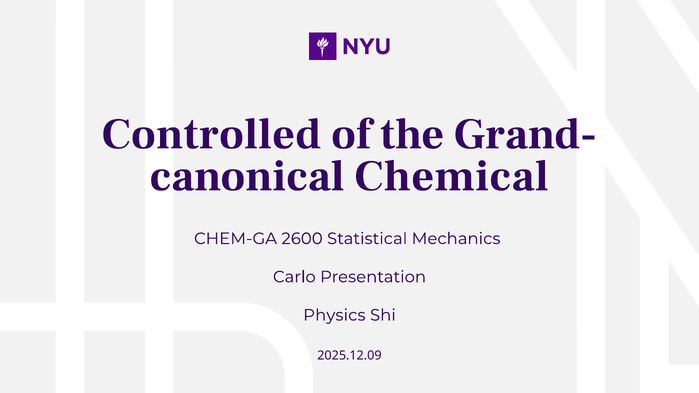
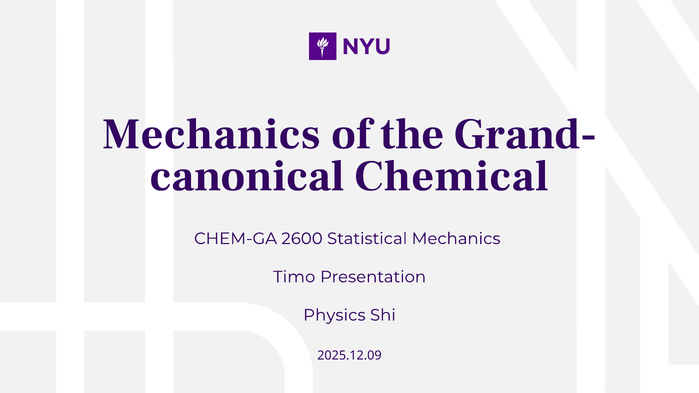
Controlled: Controlled -> Mechanics (211, 134)
Carlo: Carlo -> Timo (294, 277)
